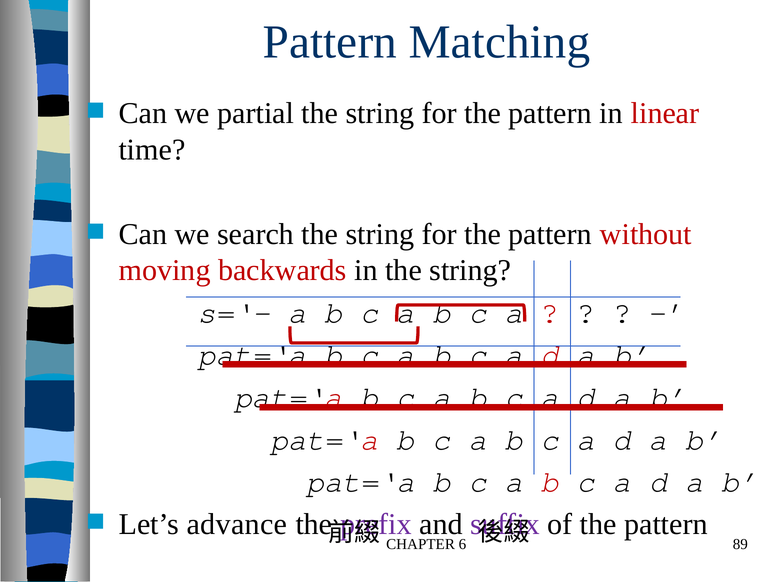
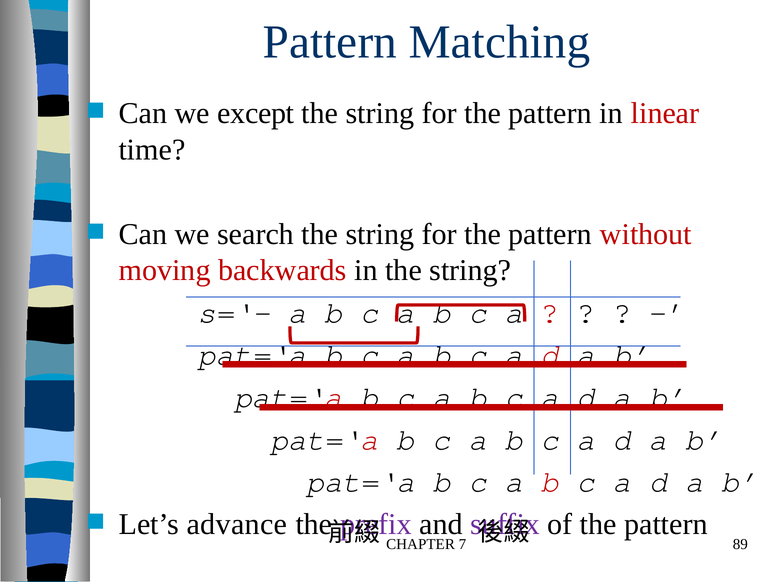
partial: partial -> except (256, 113)
6: 6 -> 7 (462, 544)
